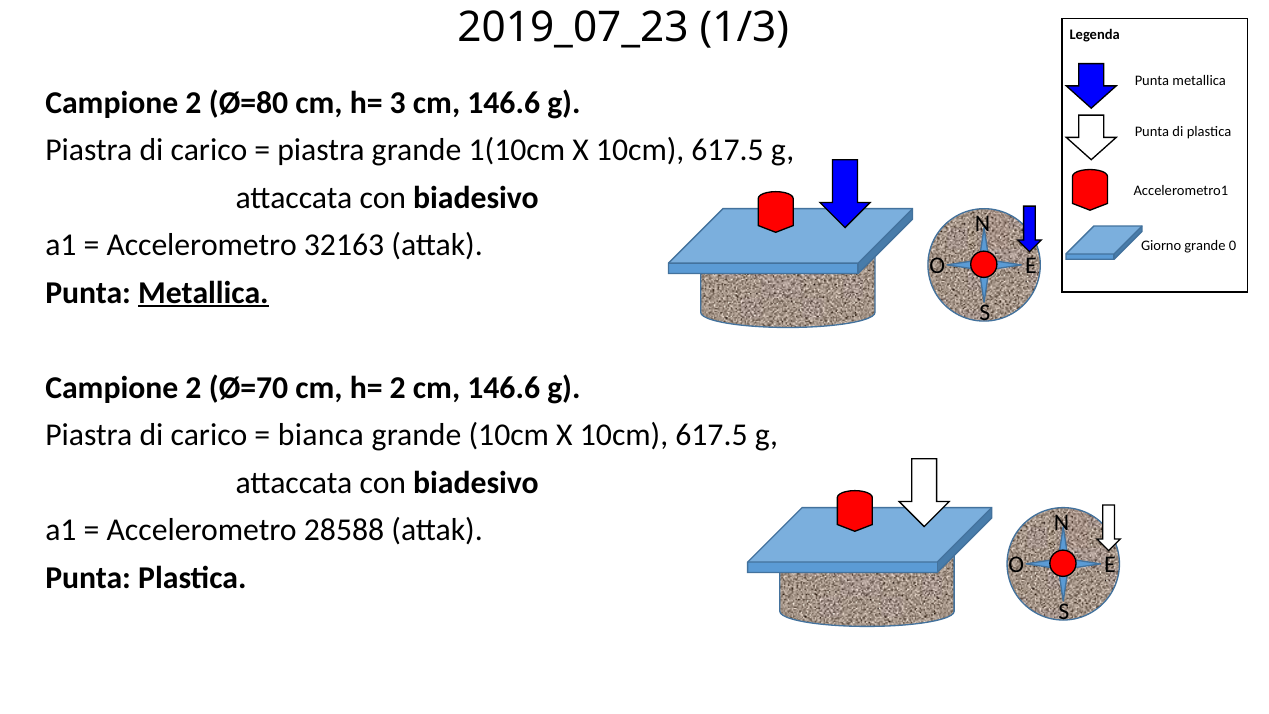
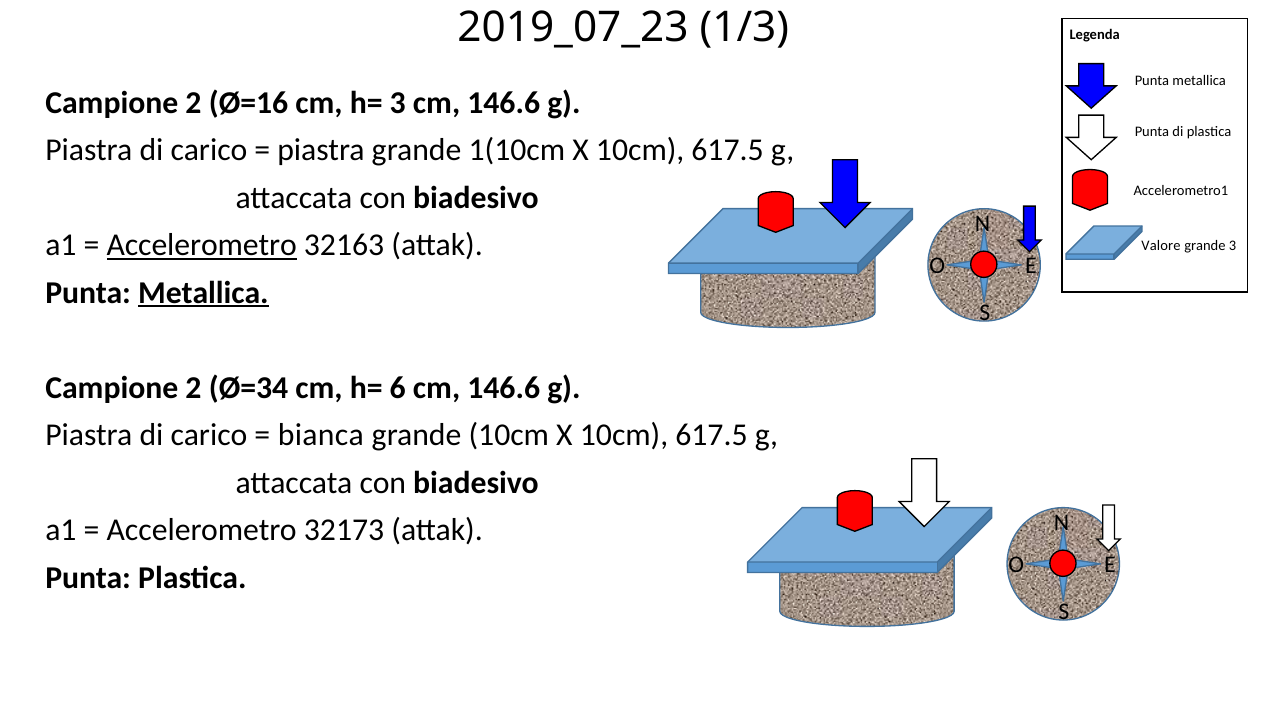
Ø=80: Ø=80 -> Ø=16 (249, 103)
Accelerometro underline: none -> present (202, 245)
Giorno: Giorno -> Valore (1161, 245)
grande 0: 0 -> 3 (1233, 245)
Ø=70: Ø=70 -> Ø=34 (249, 388)
h= 2: 2 -> 6 (398, 388)
28588: 28588 -> 32173 (344, 530)
